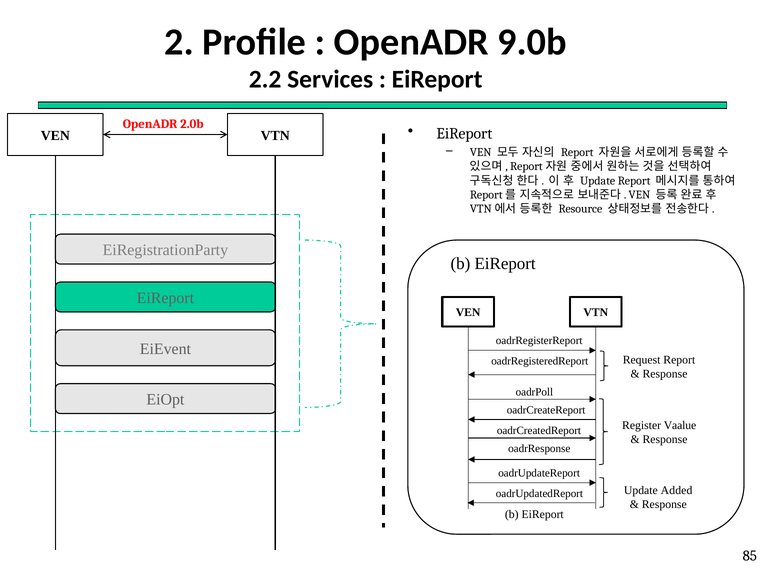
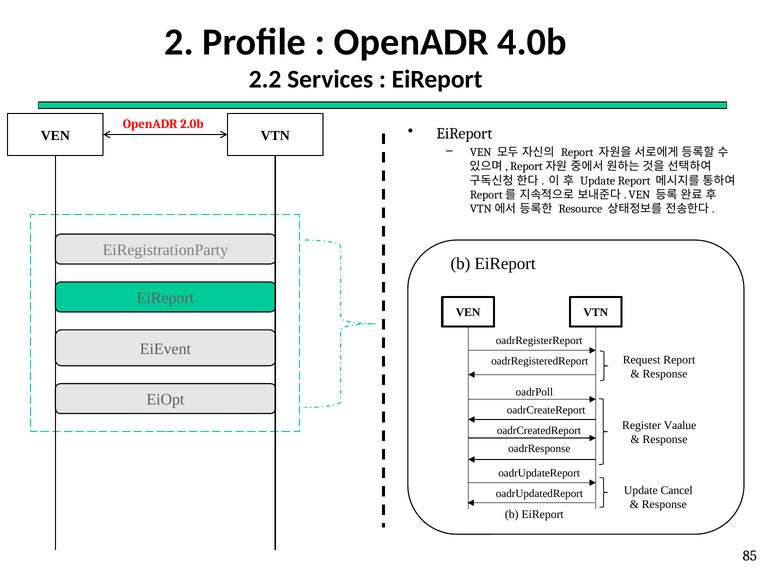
9.0b: 9.0b -> 4.0b (532, 42)
Added: Added -> Cancel (677, 490)
